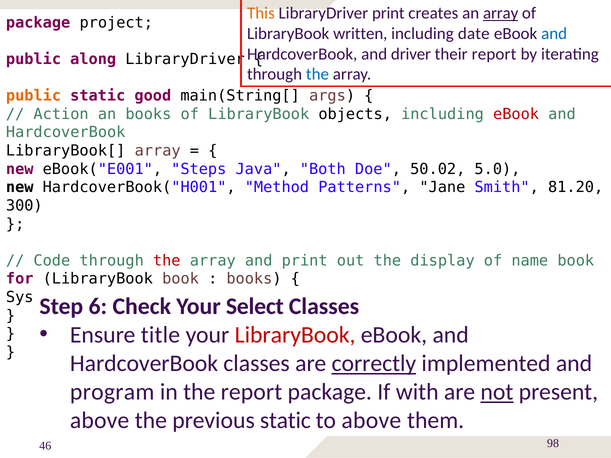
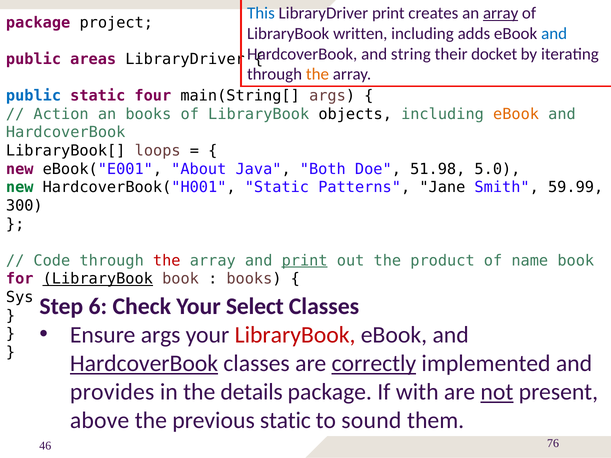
This colour: orange -> blue (261, 13)
date: date -> adds (474, 34)
driver: driver -> string (411, 54)
their report: report -> docket (494, 54)
along: along -> areas (93, 59)
the colour: blue -> orange (317, 74)
public colour: orange -> blue (34, 96)
good: good -> four (153, 96)
eBook colour: red -> orange (516, 114)
LibraryBook[ array: array -> loops (158, 151)
Steps: Steps -> About (199, 169)
50.02: 50.02 -> 51.98 (438, 169)
new colour: black -> green (20, 187)
HardcoverBook("H001 Method: Method -> Static (277, 187)
81.20: 81.20 -> 59.99 (576, 187)
print underline: none -> present (305, 261)
display: display -> product (443, 261)
LibraryBook underline: none -> present (98, 279)
Ensure title: title -> args (161, 335)
HardcoverBook underline: none -> present (144, 364)
program: program -> provides (112, 392)
the report: report -> details (252, 392)
to above: above -> sound (371, 421)
98: 98 -> 76 (553, 444)
